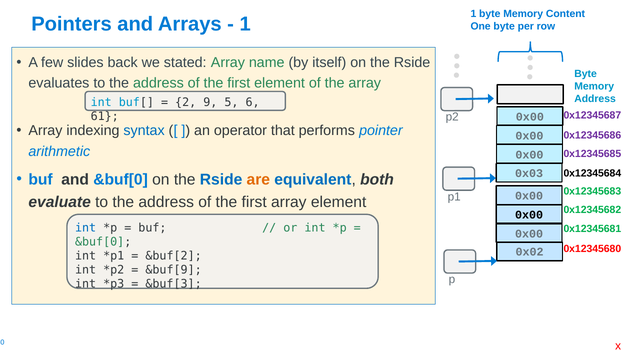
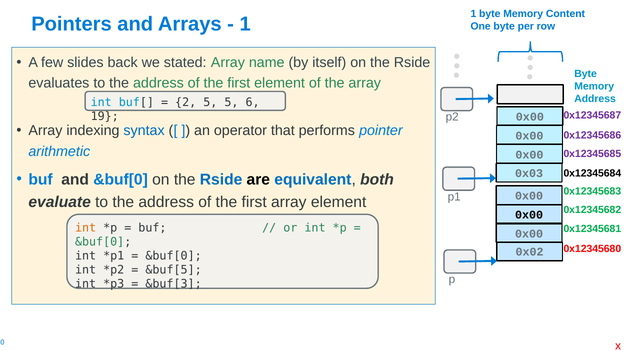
2 9: 9 -> 5 (210, 103)
61: 61 -> 19 (105, 117)
are colour: orange -> black (258, 180)
int colour: blue -> orange (86, 228)
&buf[2: &buf[2 -> &buf[0 (174, 256)
&buf[9: &buf[9 -> &buf[5 (174, 270)
